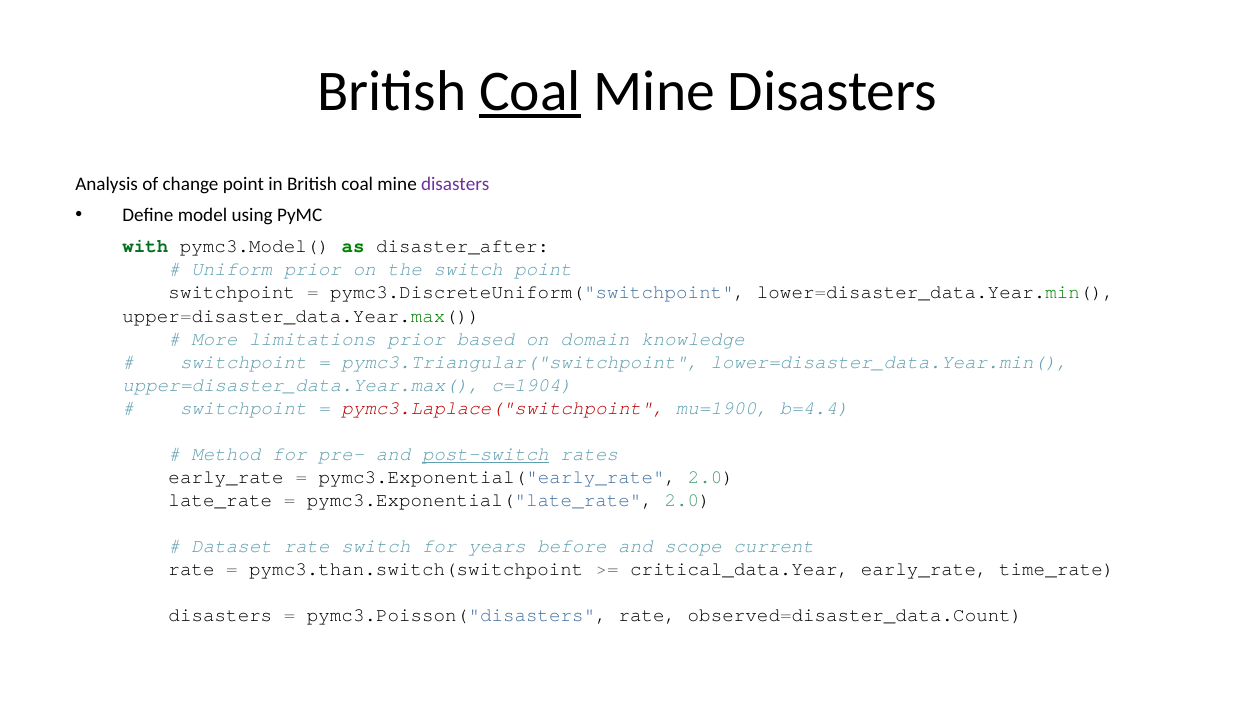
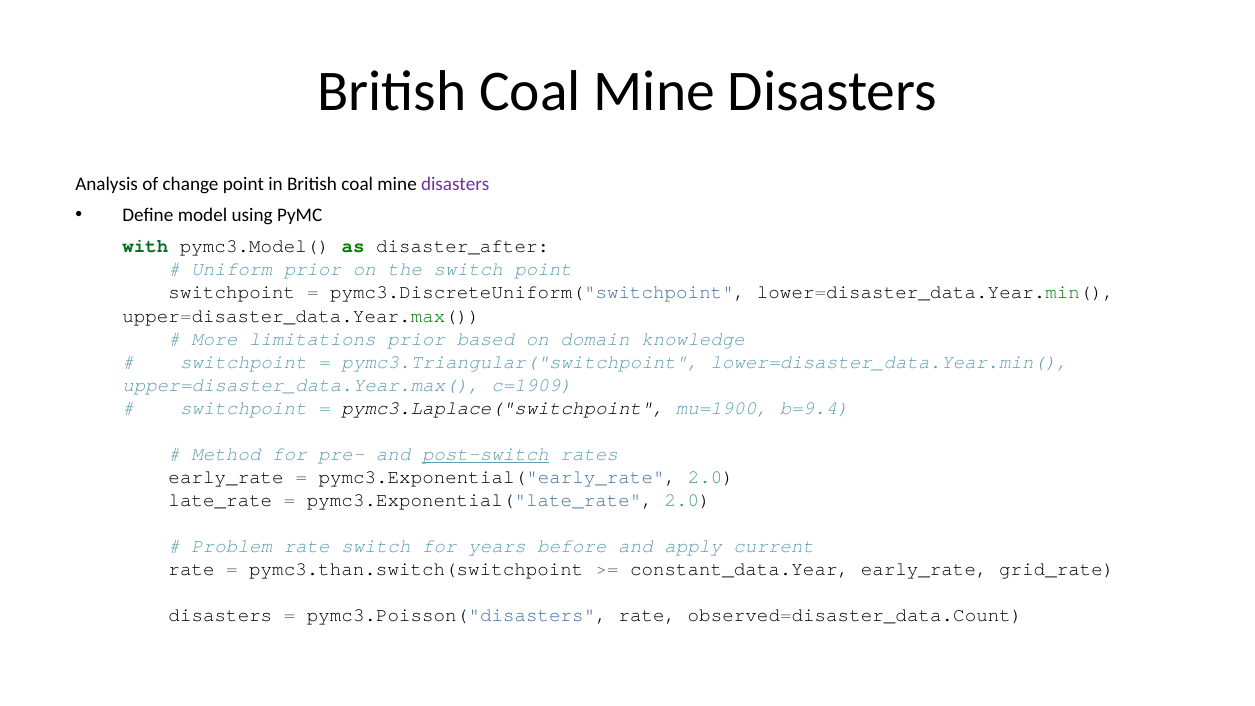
Coal underline: present -> none (530, 91)
c=1904: c=1904 -> c=1909 (532, 385)
pymc3.Laplace("switchpoint colour: red -> black (503, 408)
b=4.4: b=4.4 -> b=9.4 (814, 408)
Dataset: Dataset -> Problem (232, 546)
scope: scope -> apply (693, 546)
critical_data.Year: critical_data.Year -> constant_data.Year (740, 569)
time_rate: time_rate -> grid_rate (1057, 569)
